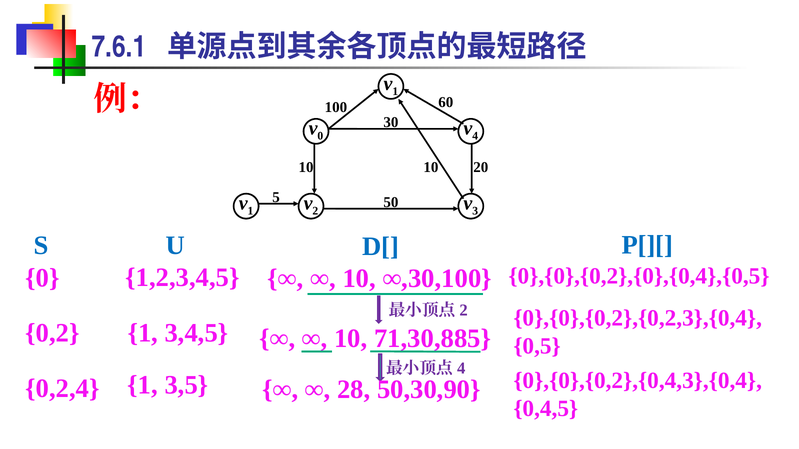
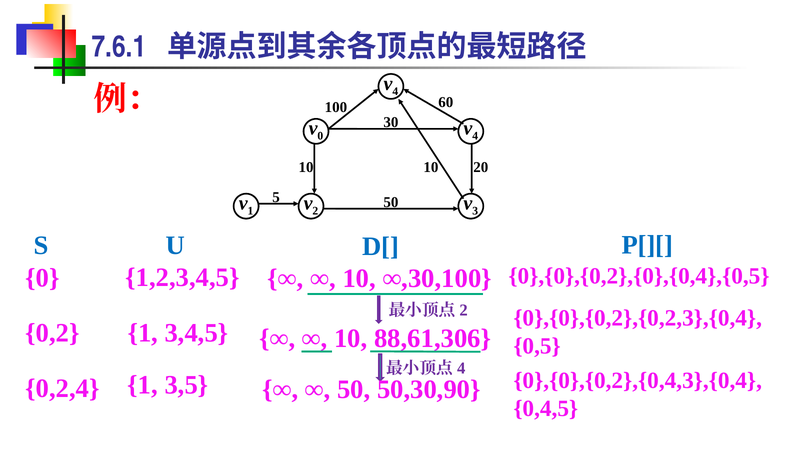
1: 1 -> 4 (395, 91)
71,30,885: 71,30,885 -> 88,61,306 (433, 339)
28: 28 -> 50 (354, 390)
